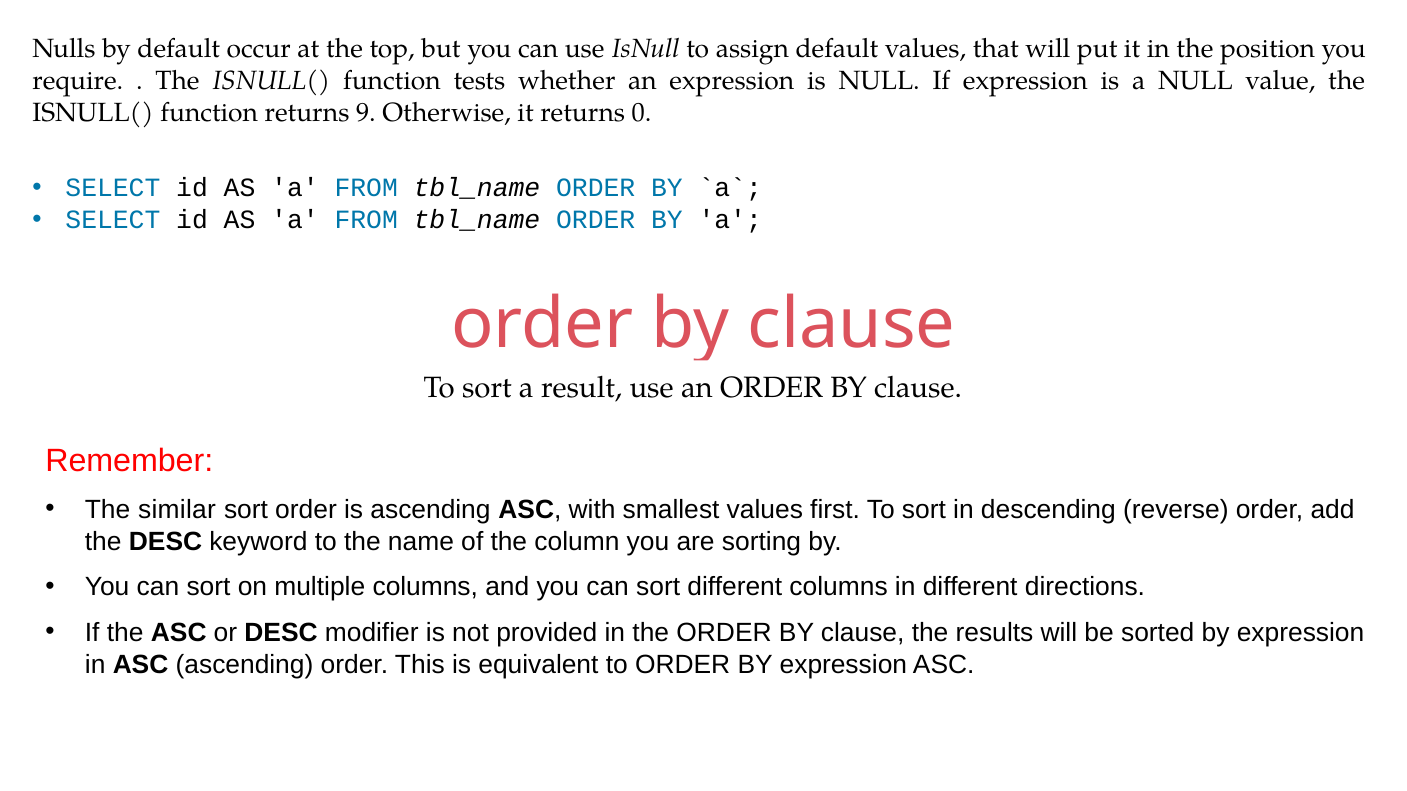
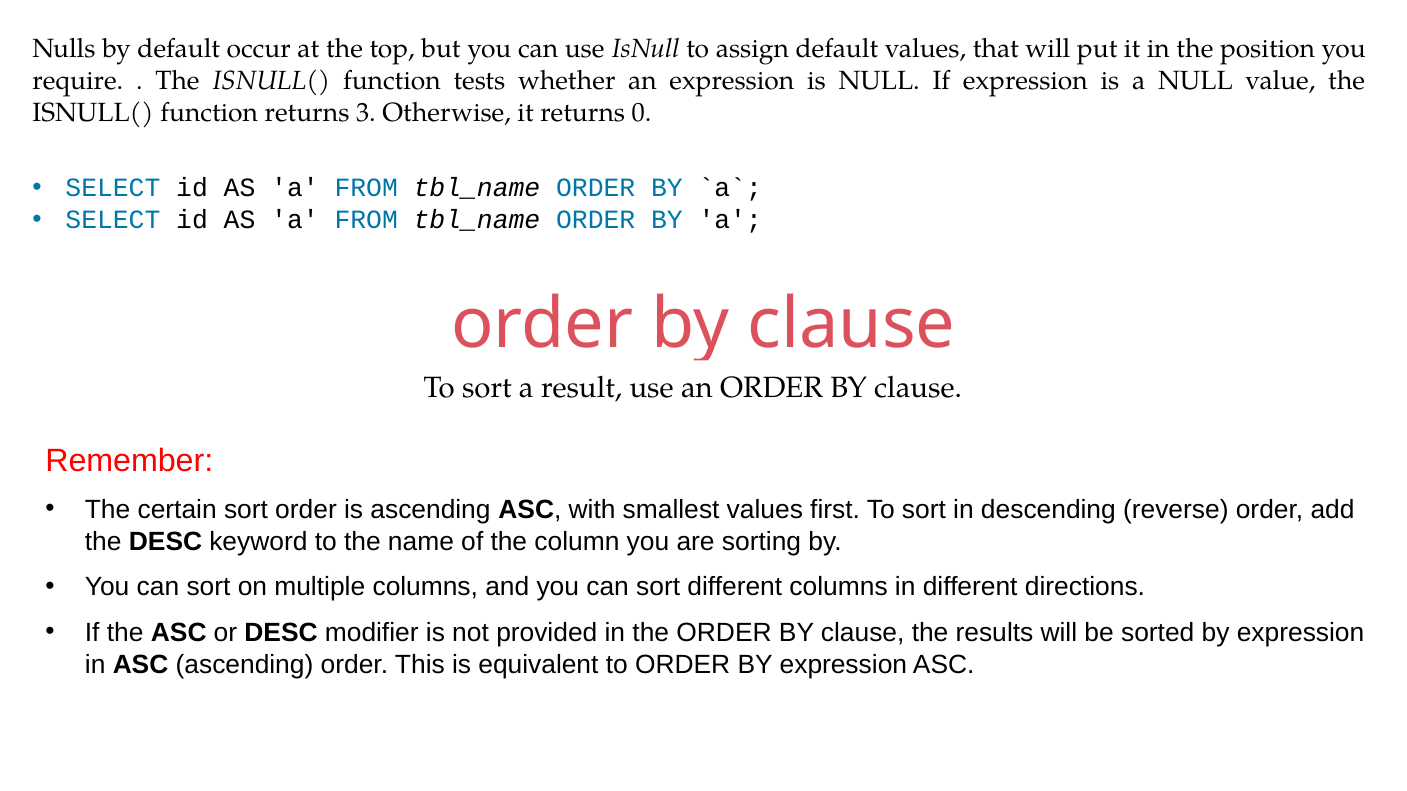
9: 9 -> 3 (366, 113)
similar: similar -> certain (177, 510)
